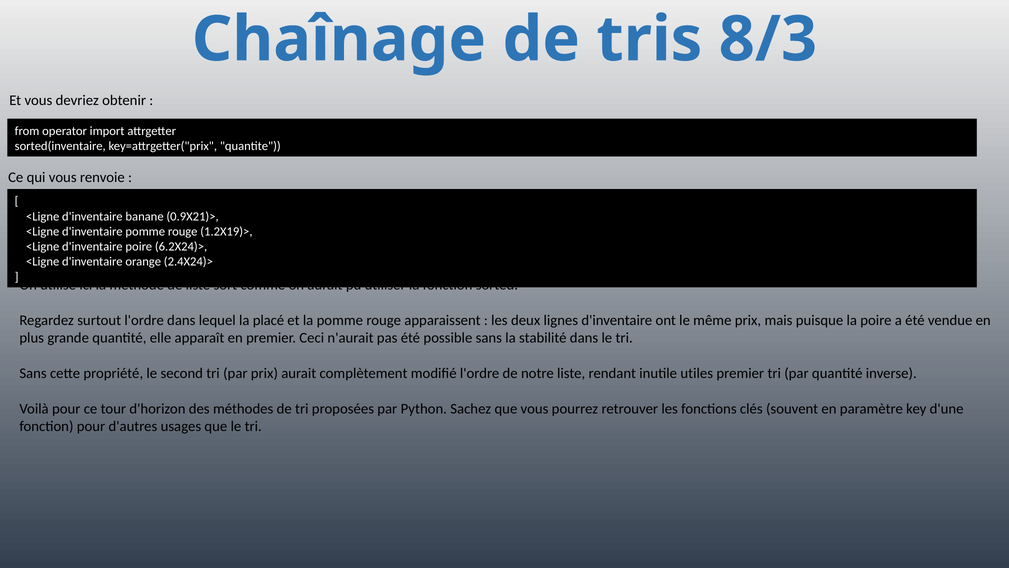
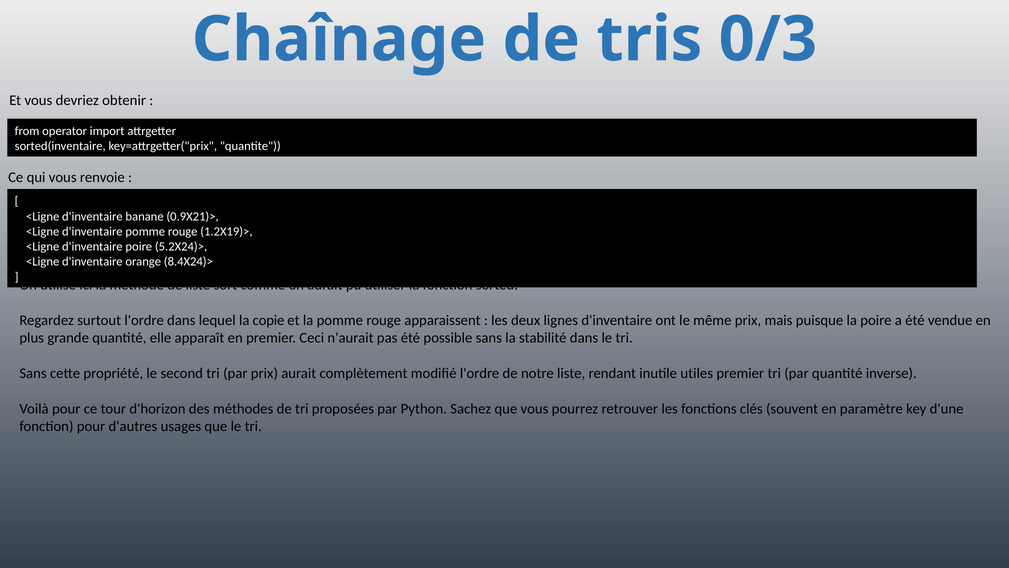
8/3: 8/3 -> 0/3 (768, 39)
6.2X24)>: 6.2X24)> -> 5.2X24)> (181, 246)
2.4X24)>: 2.4X24)> -> 8.4X24)> (188, 262)
placé: placé -> copie (268, 320)
